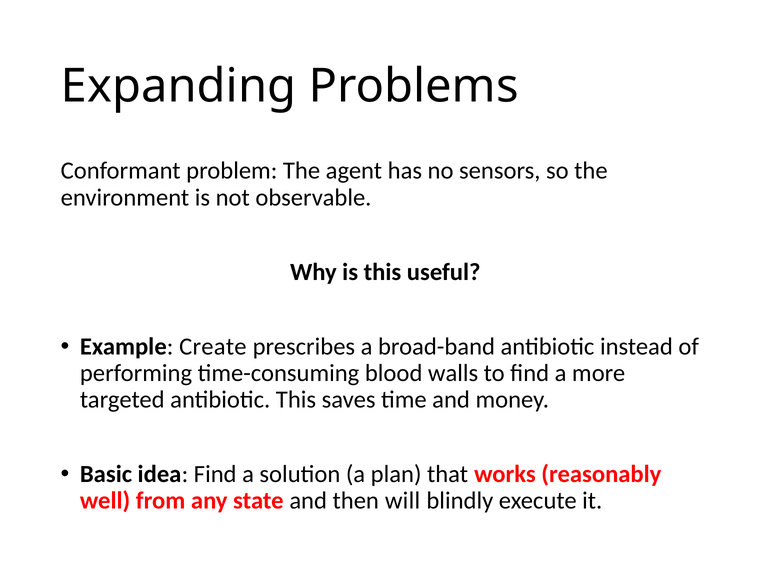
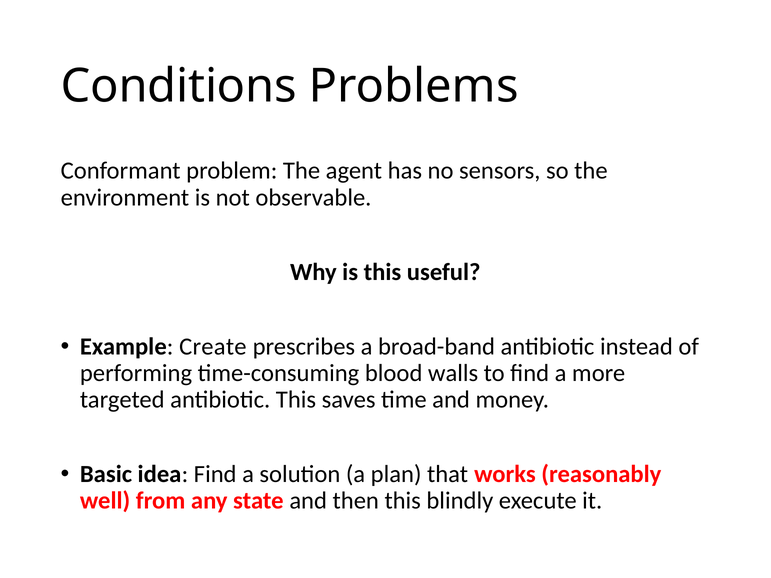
Expanding: Expanding -> Conditions (179, 86)
then will: will -> this (403, 501)
